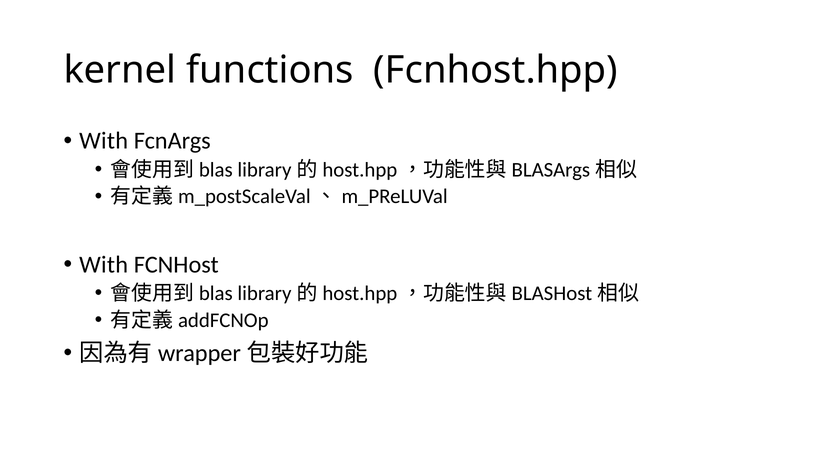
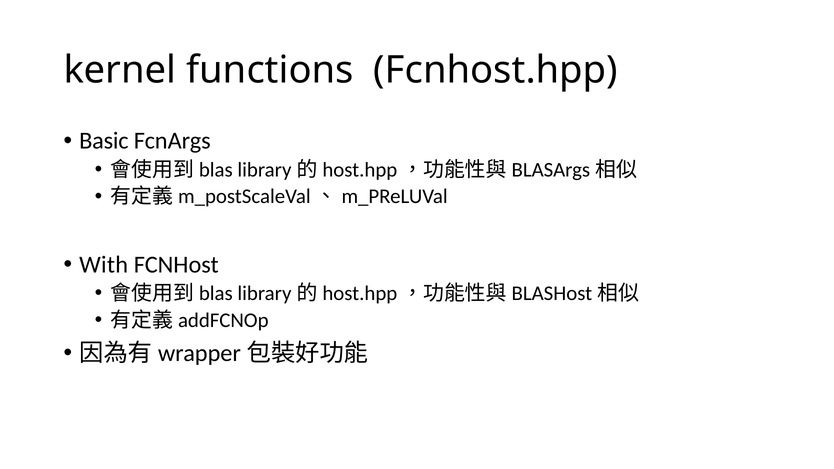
With: With -> Basic (104, 141)
